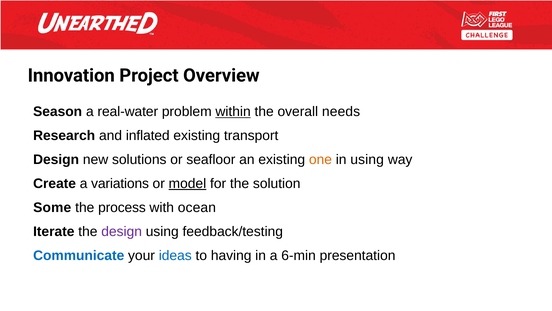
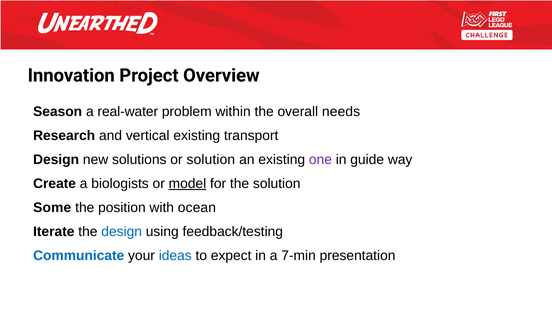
within underline: present -> none (233, 111)
inflated: inflated -> vertical (148, 135)
or seafloor: seafloor -> solution (211, 159)
one colour: orange -> purple (320, 159)
in using: using -> guide (367, 159)
variations: variations -> biologists (120, 183)
process: process -> position (122, 207)
design colour: purple -> blue (122, 231)
having: having -> expect (231, 255)
6-min: 6-min -> 7-min (299, 255)
